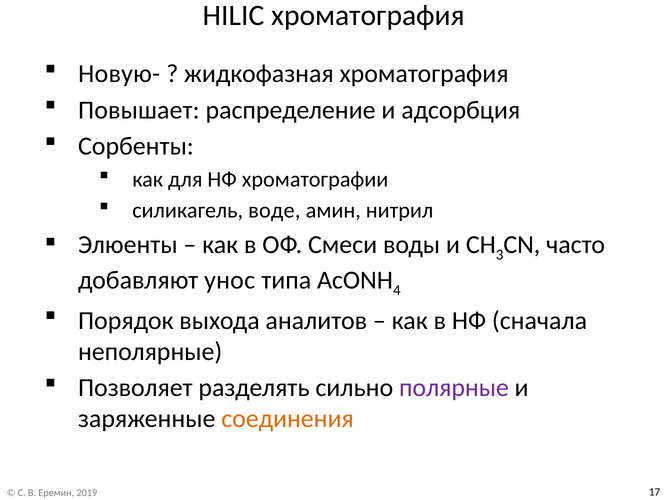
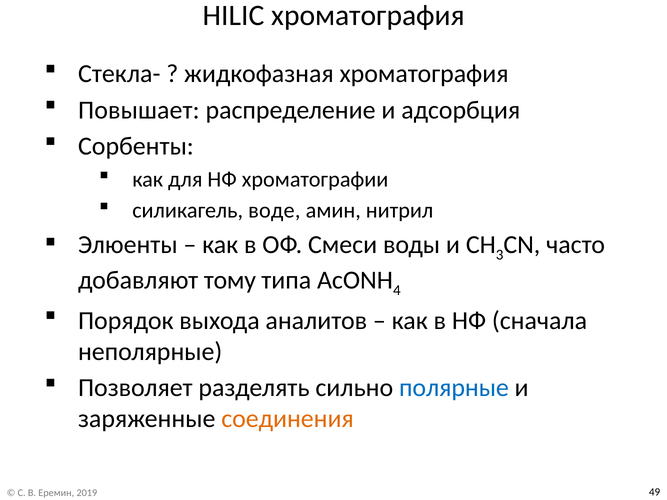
Новую-: Новую- -> Стекла- (119, 74)
унос: унос -> тому (230, 280)
полярные colour: purple -> blue (454, 388)
17: 17 -> 49 (655, 493)
